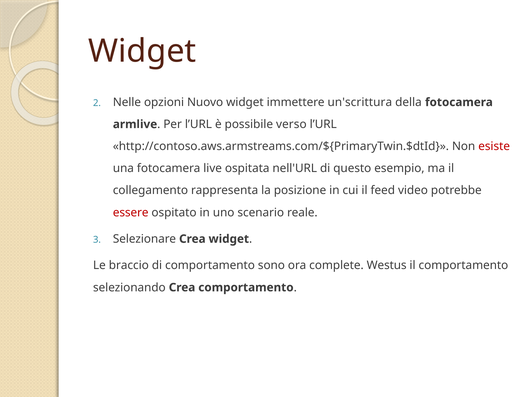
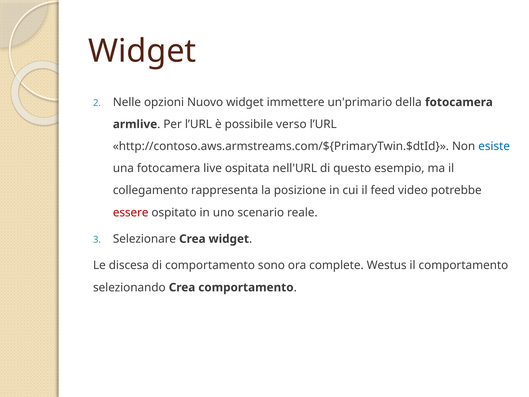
un'scrittura: un'scrittura -> un'primario (360, 102)
esiste colour: red -> blue (494, 146)
braccio: braccio -> discesa (129, 265)
